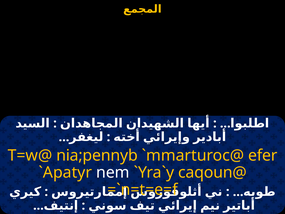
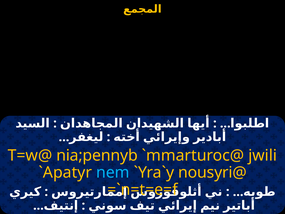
efer: efer -> jwili (263, 155)
nem colour: white -> light blue (113, 172)
caqoun@: caqoun@ -> nousyri@ (212, 172)
